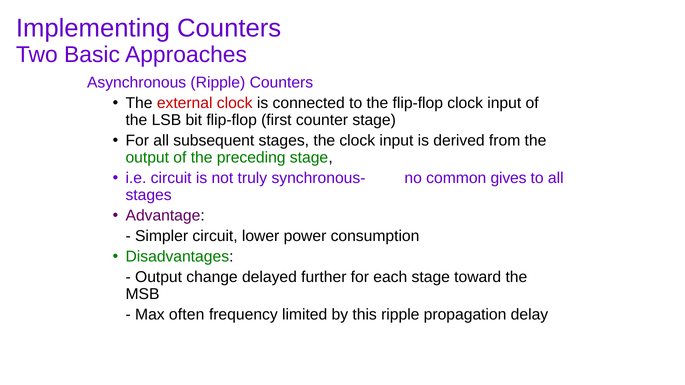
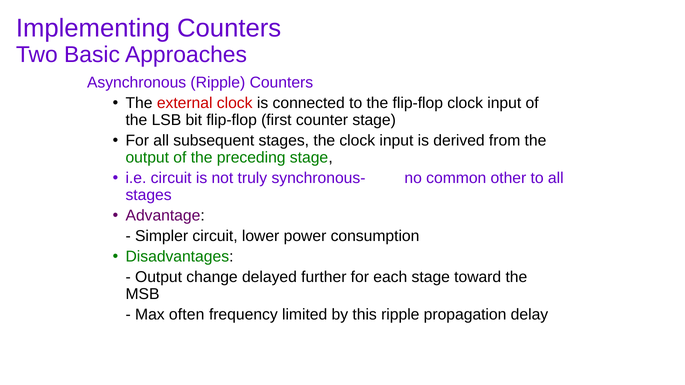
gives: gives -> other (508, 178)
